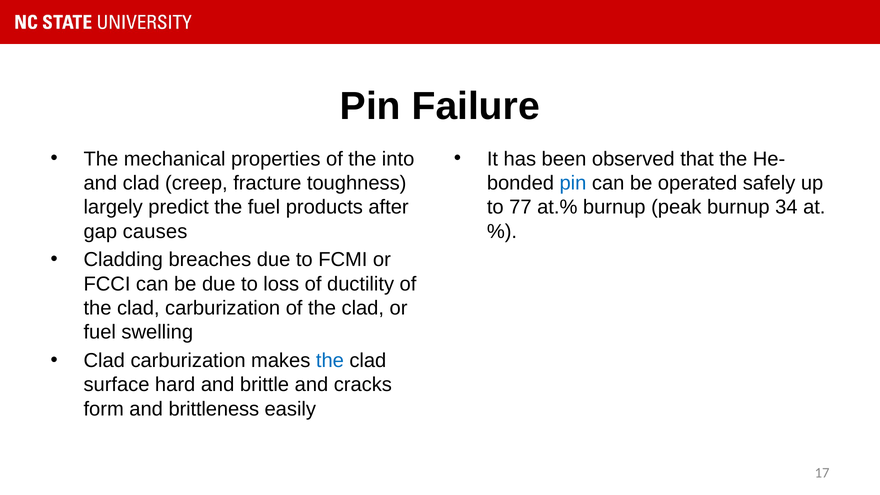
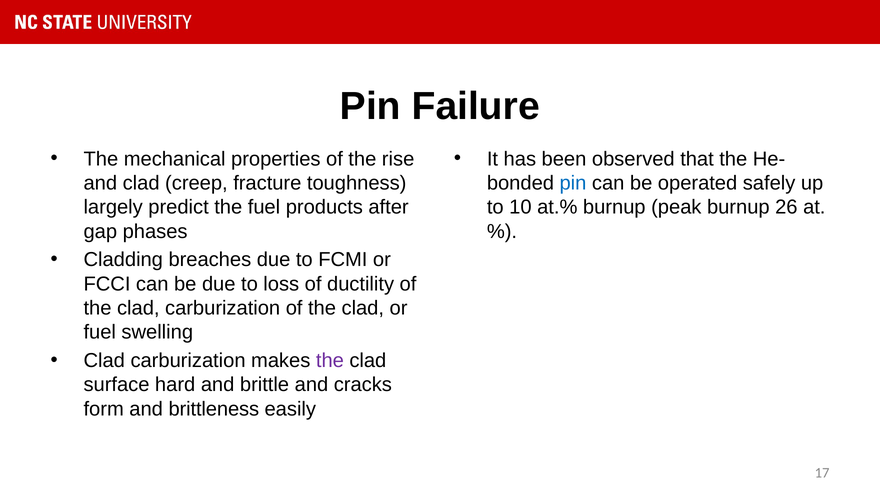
into: into -> rise (398, 159)
77: 77 -> 10 (520, 207)
34: 34 -> 26 (786, 207)
causes: causes -> phases (155, 231)
the colour: blue -> purple (330, 360)
